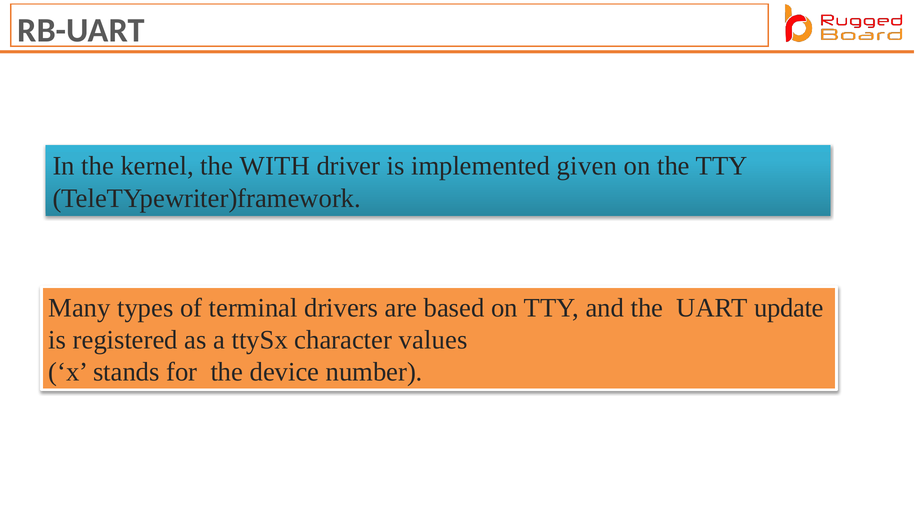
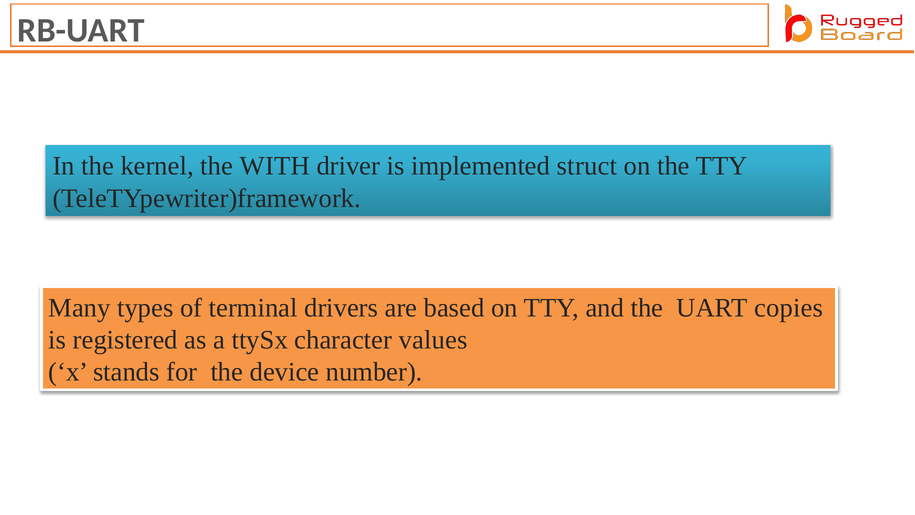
given: given -> struct (587, 166)
update: update -> copies (789, 308)
